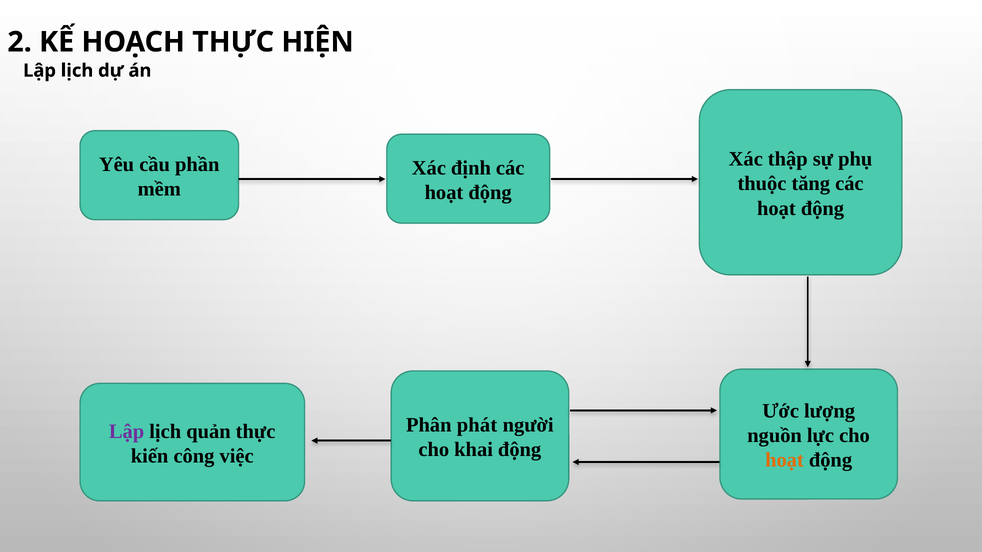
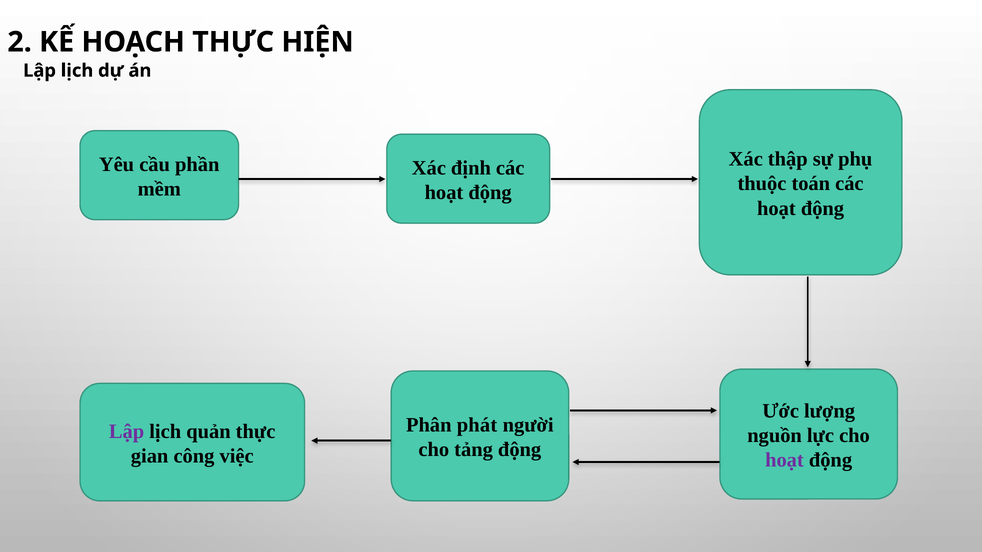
tăng: tăng -> toán (811, 184)
khai: khai -> tảng (474, 450)
kiến: kiến -> gian (150, 456)
hoạt colour: orange -> purple (784, 460)
